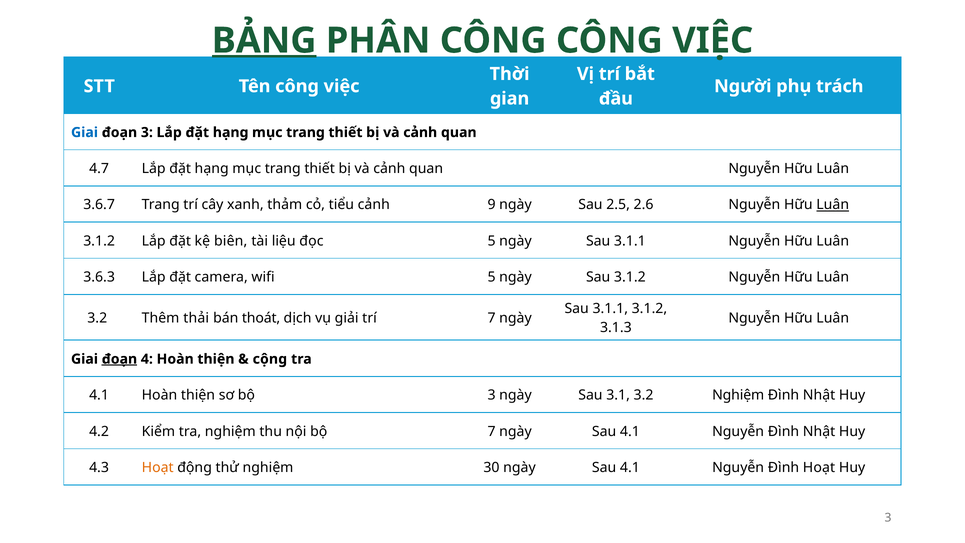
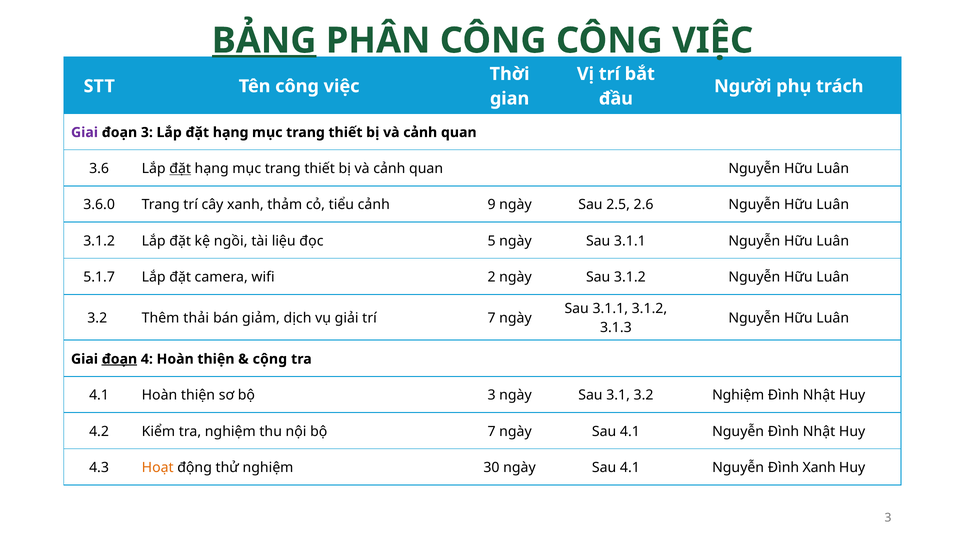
Giai colour: blue -> purple (84, 132)
4.7: 4.7 -> 3.6 (99, 169)
đặt underline: none -> present (180, 169)
3.6.7: 3.6.7 -> 3.6.0 (99, 205)
Luân underline: present -> none (833, 205)
biên: biên -> ngồi (231, 241)
3.6.3: 3.6.3 -> 5.1.7 (99, 277)
wifi 5: 5 -> 2 (492, 277)
thoát: thoát -> giảm (261, 318)
Đình Hoạt: Hoạt -> Xanh (819, 467)
